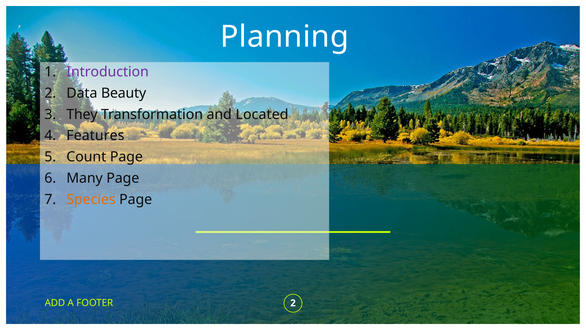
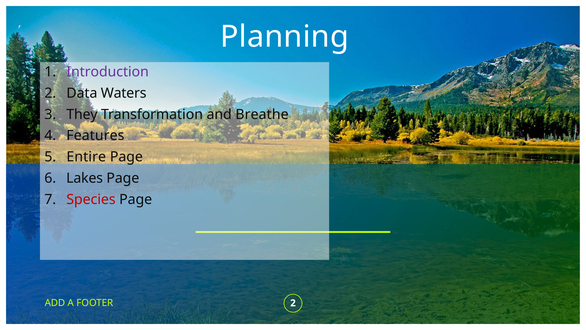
Beauty: Beauty -> Waters (124, 93)
Located: Located -> Breathe (262, 114)
Count: Count -> Entire (86, 157)
Many: Many -> Lakes (85, 178)
Species colour: orange -> red (91, 199)
